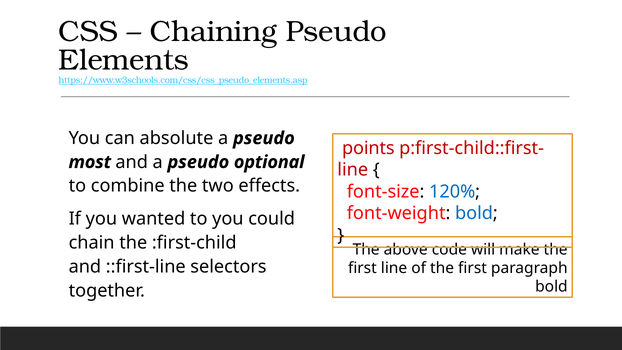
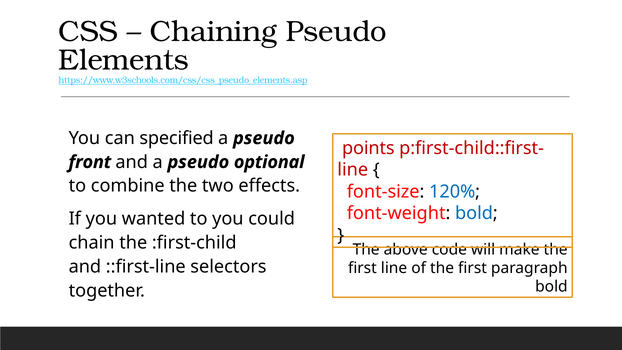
absolute: absolute -> specified (177, 138)
most: most -> front (90, 162)
